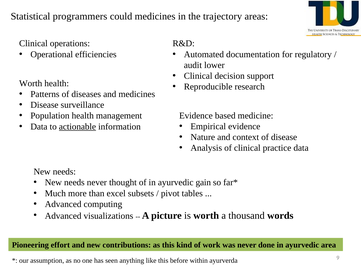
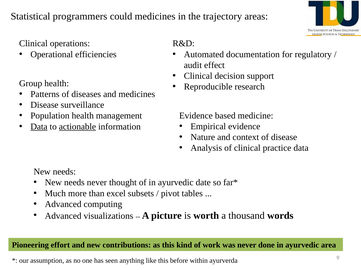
lower: lower -> effect (214, 65)
Worth: Worth -> Group (31, 84)
Data underline: none -> present (39, 127)
gain: gain -> date (203, 183)
